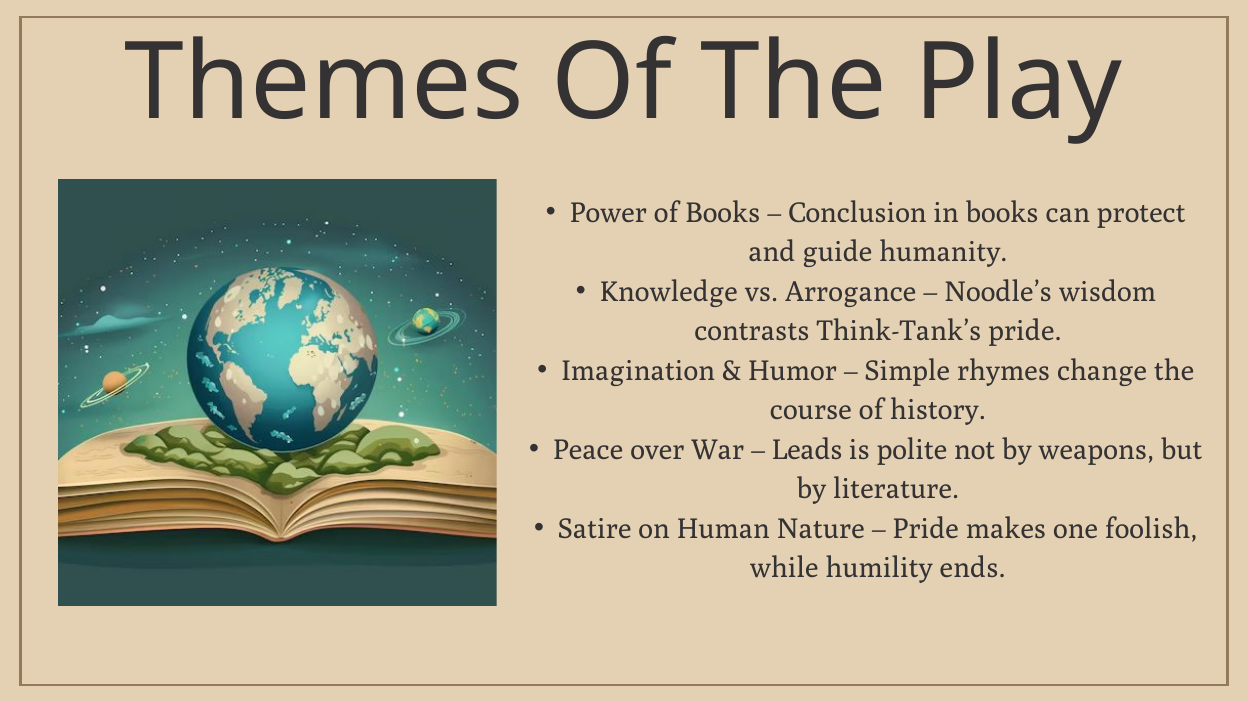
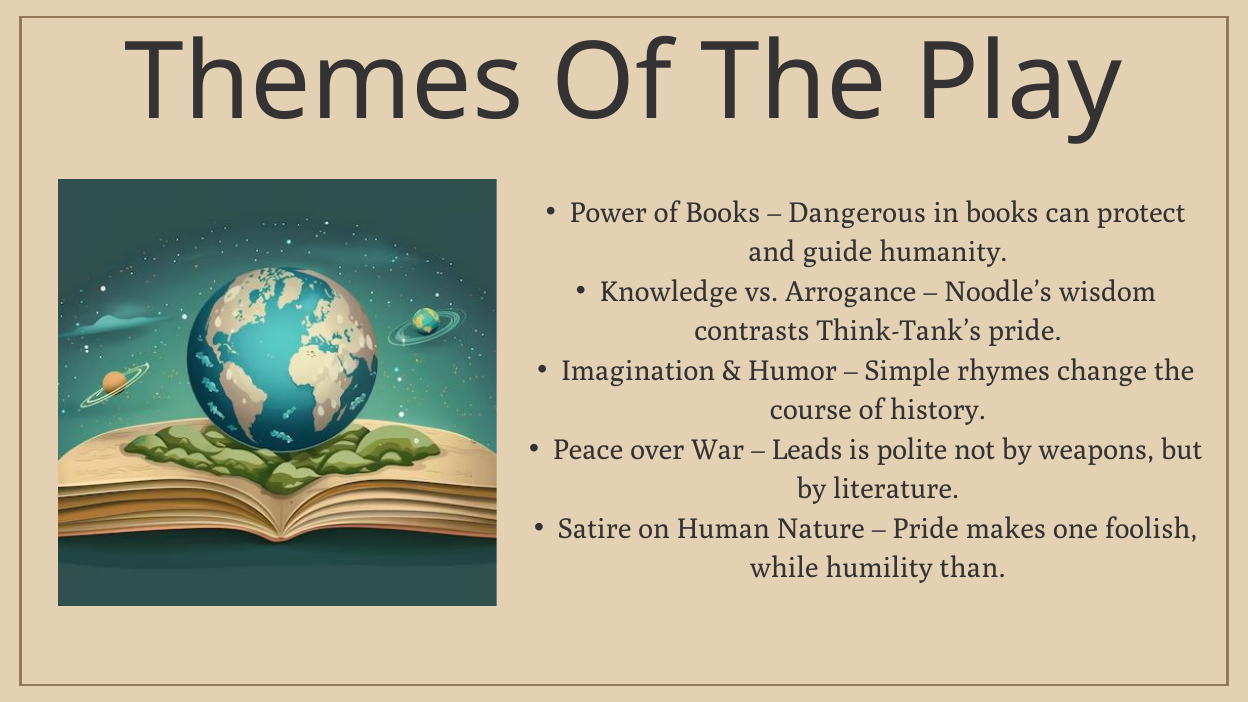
Conclusion: Conclusion -> Dangerous (857, 213)
ends: ends -> than (973, 568)
